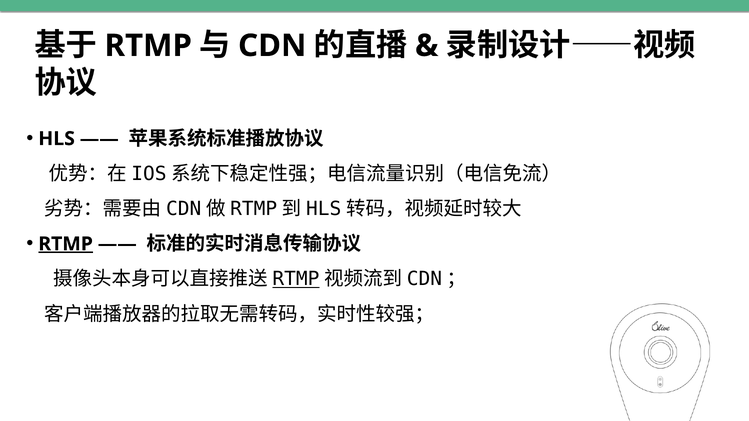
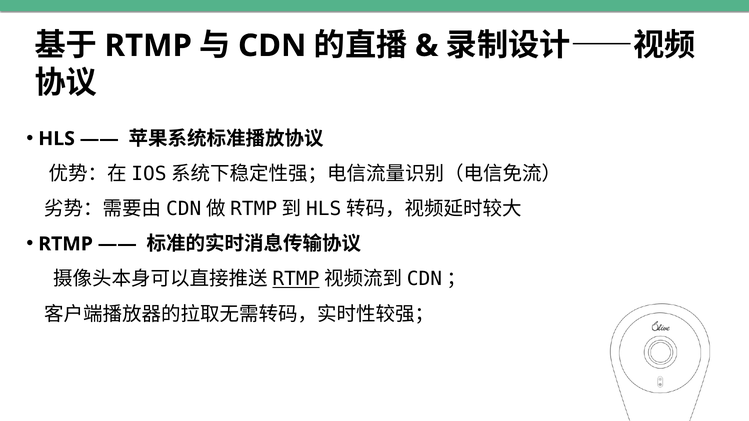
RTMP underline: present -> none (66, 244)
